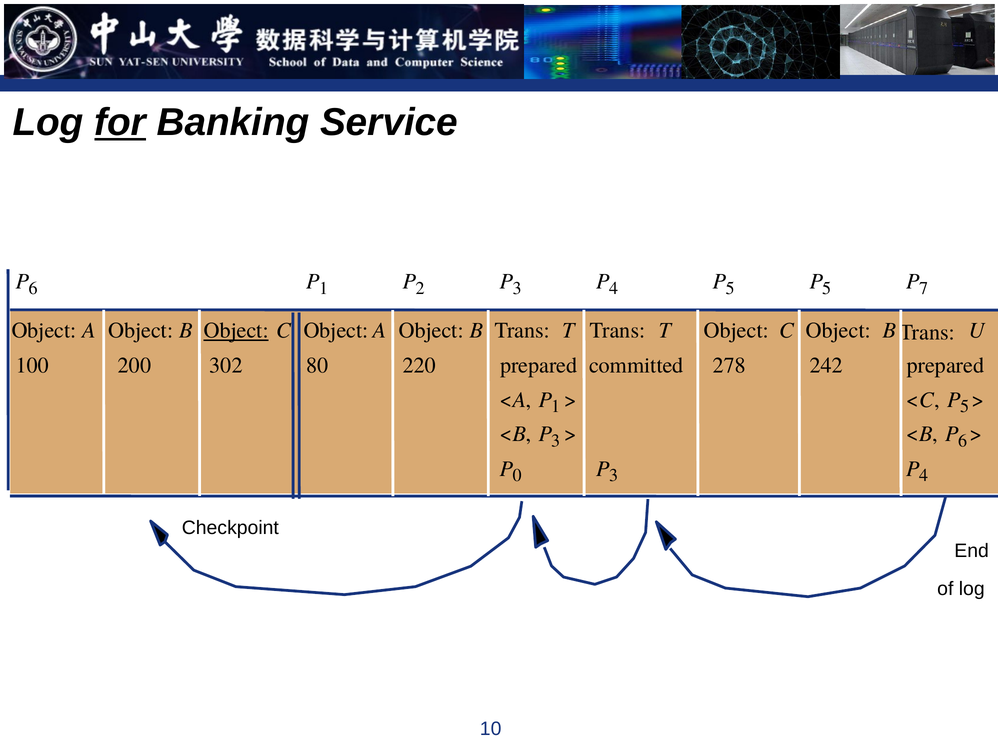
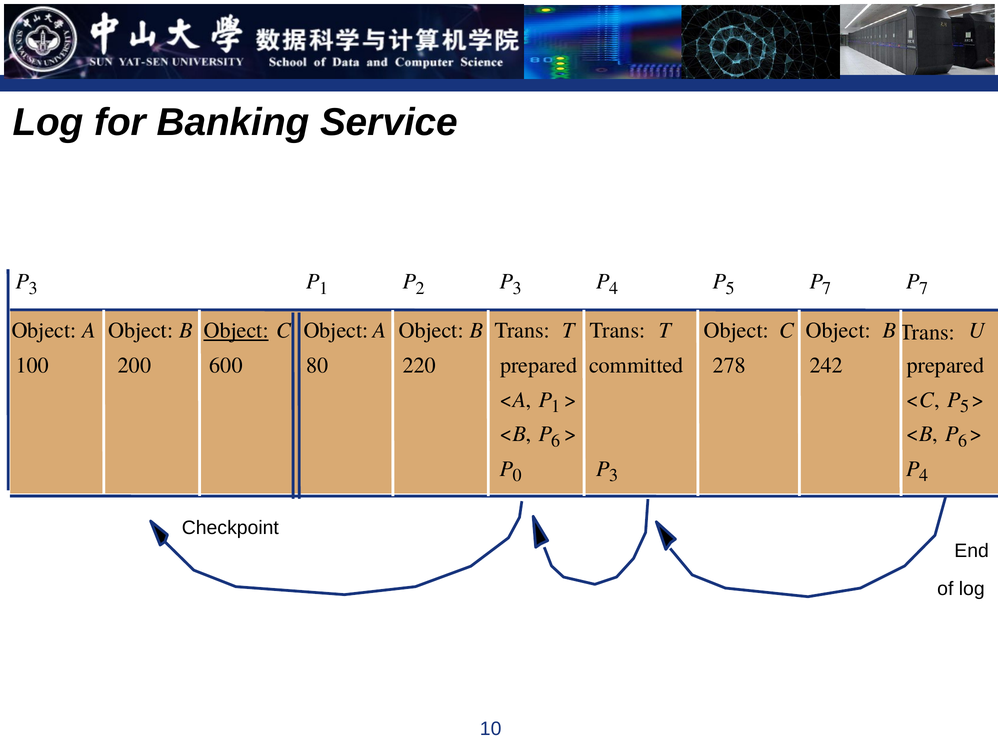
for underline: present -> none (120, 122)
6: 6 -> 3 (33, 288)
5 P 5: 5 -> 7 (827, 288)
302: 302 -> 600 (226, 365)
3: 3 -> 6 (556, 440)
